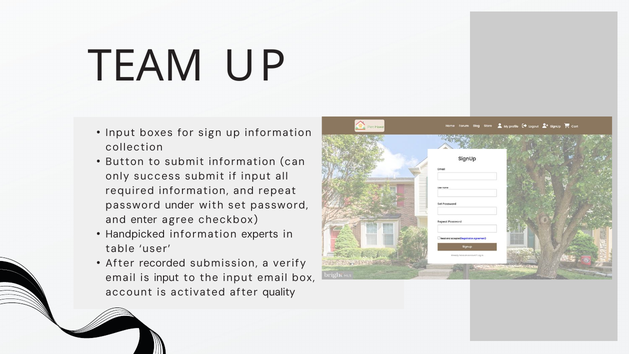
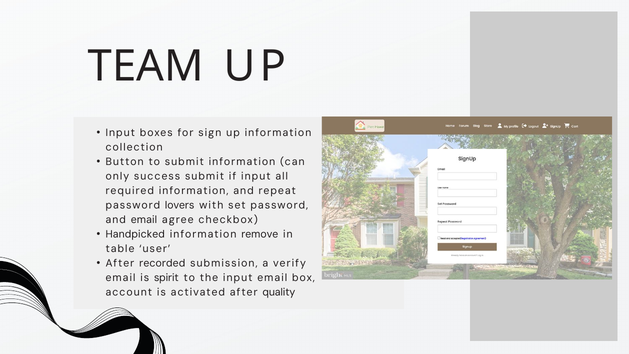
under: under -> lovers (180, 205)
and enter: enter -> email (144, 220)
experts: experts -> remove (260, 234)
is input: input -> spirit (166, 277)
